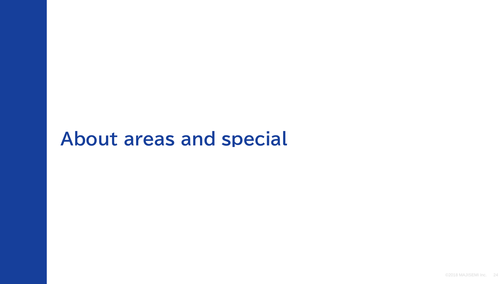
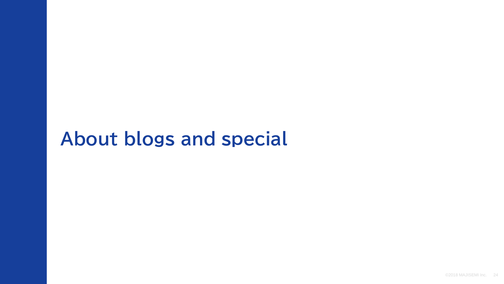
areas: areas -> blogs (149, 139)
